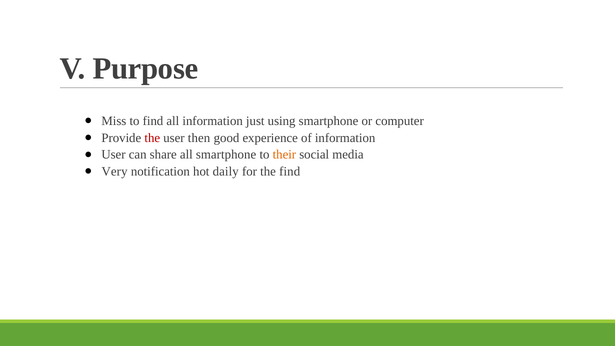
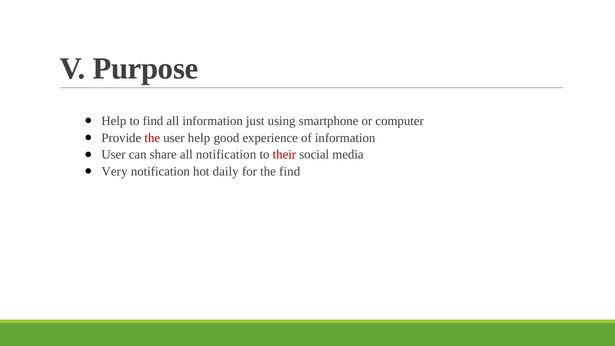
Miss: Miss -> Help (114, 121)
user then: then -> help (199, 138)
all smartphone: smartphone -> notification (226, 155)
their colour: orange -> red (284, 155)
